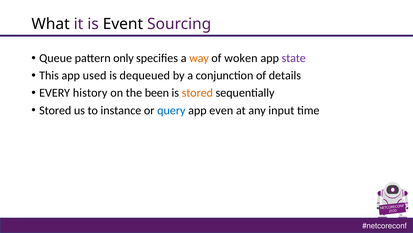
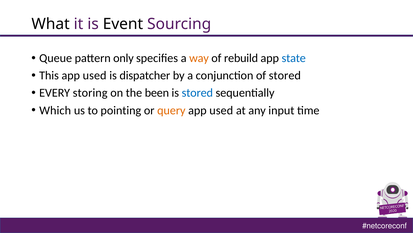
woken: woken -> rebuild (241, 58)
state colour: purple -> blue (294, 58)
dequeued: dequeued -> dispatcher (145, 75)
of details: details -> stored (285, 75)
history: history -> storing (90, 93)
stored colour: orange -> blue (197, 93)
Stored: Stored -> Which (55, 110)
instance: instance -> pointing (121, 110)
query colour: blue -> orange (171, 110)
even: even -> used (221, 110)
